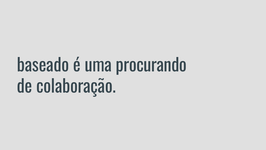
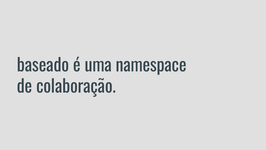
procurando: procurando -> namespace (151, 65)
